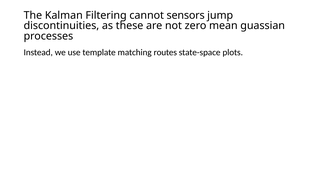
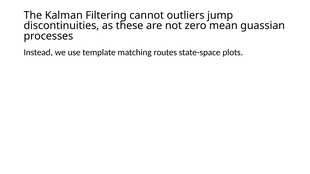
sensors: sensors -> outliers (186, 15)
